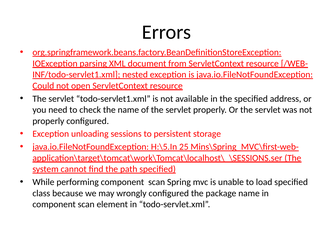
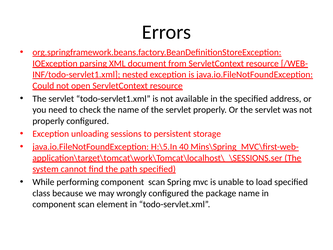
25: 25 -> 40 (184, 147)
